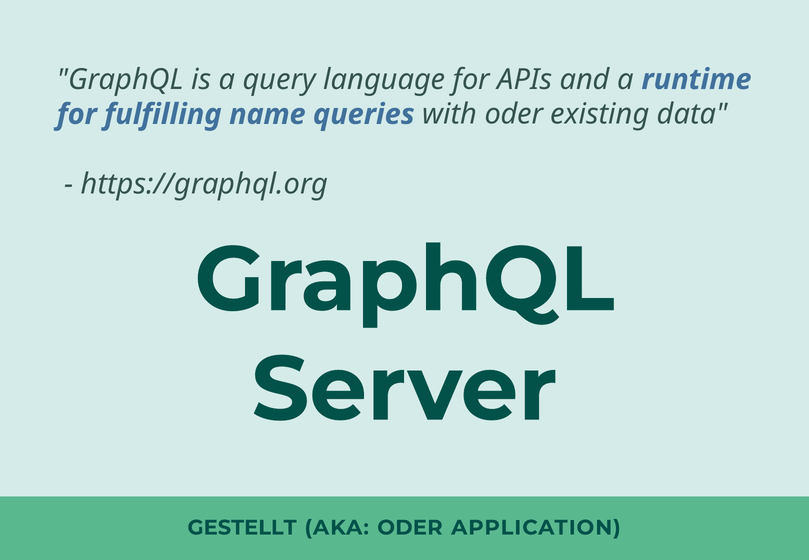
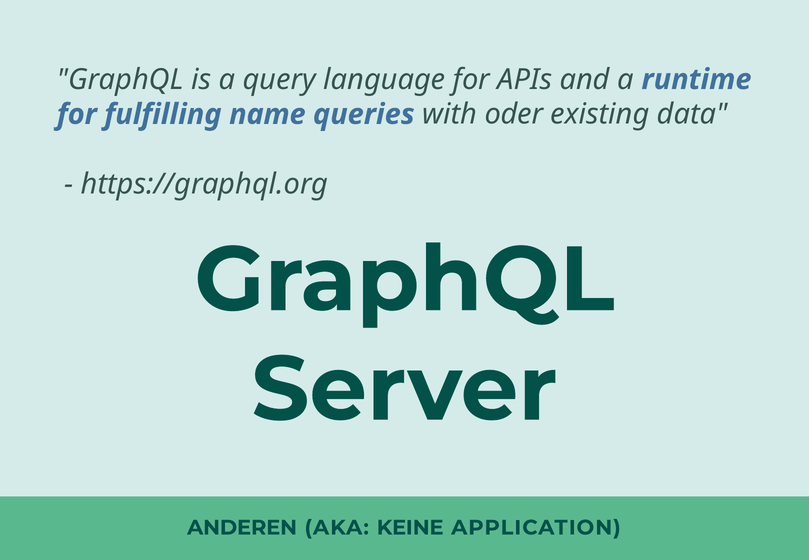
GESTELLT: GESTELLT -> ANDEREN (242, 528)
AKA ODER: ODER -> KEINE (410, 528)
